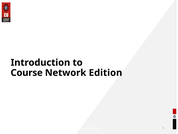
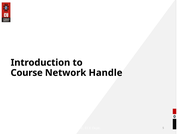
Edition: Edition -> Handle (106, 72)
